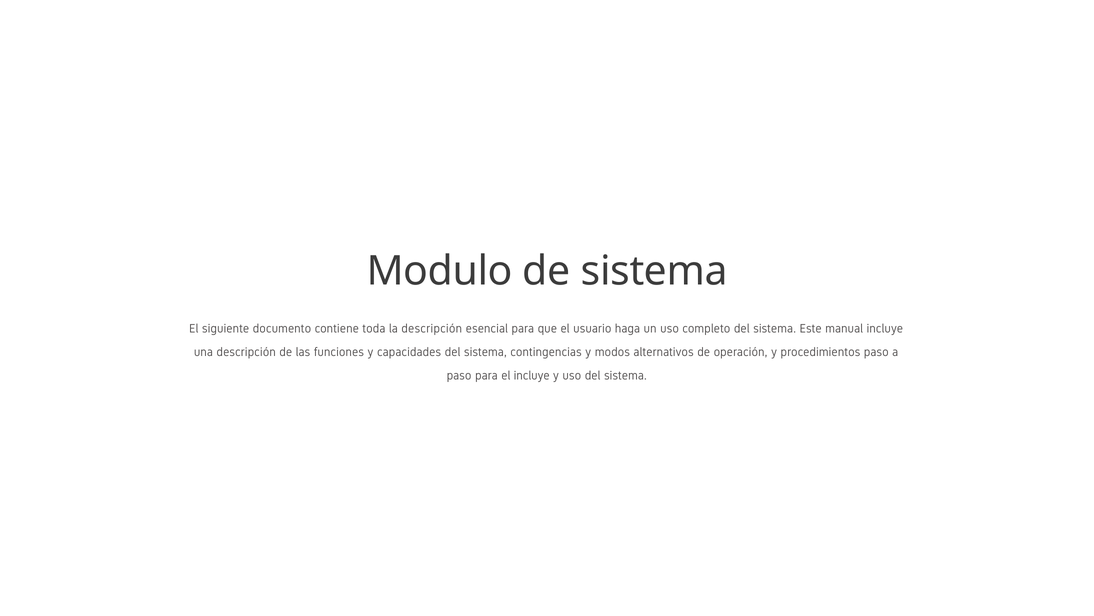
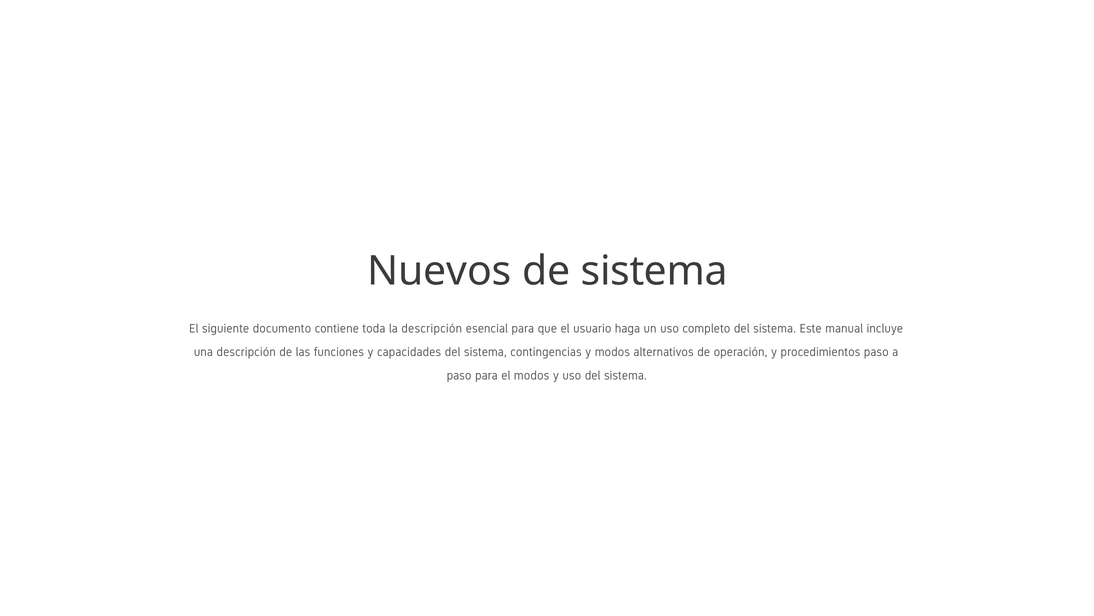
Modulo: Modulo -> Nuevos (439, 271)
el incluye: incluye -> modos (532, 375)
